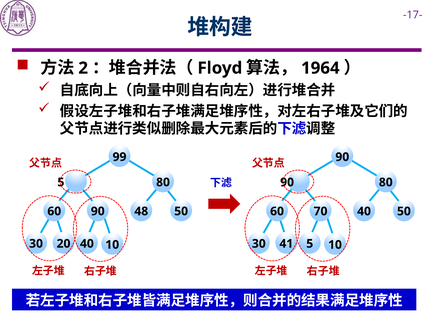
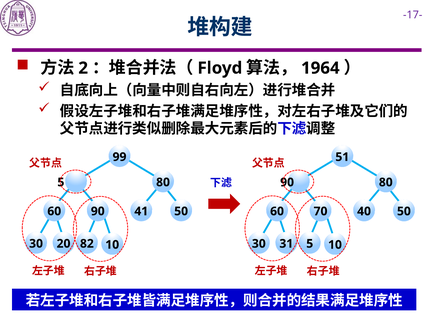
90: 90 -> 51 (342, 157)
48: 48 -> 41 (141, 211)
20 40: 40 -> 82 (87, 244)
41: 41 -> 31 (286, 244)
